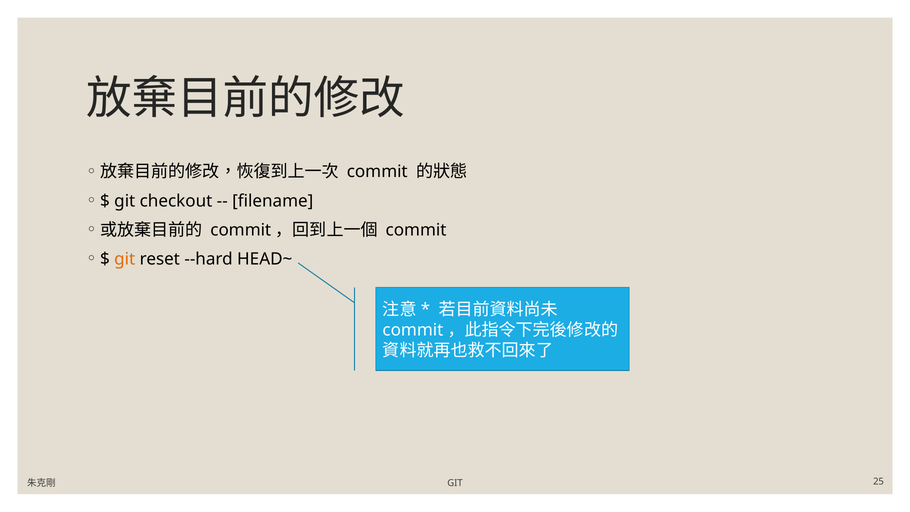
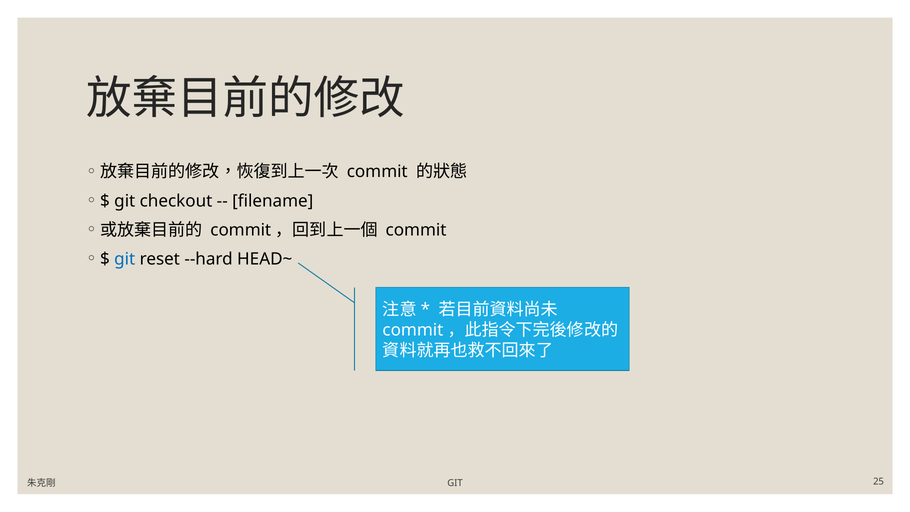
git colour: orange -> blue (125, 259)
